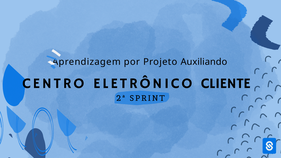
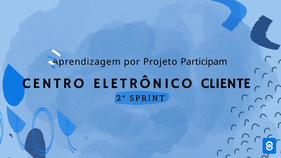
Auxiliando: Auxiliando -> Participam (204, 62)
